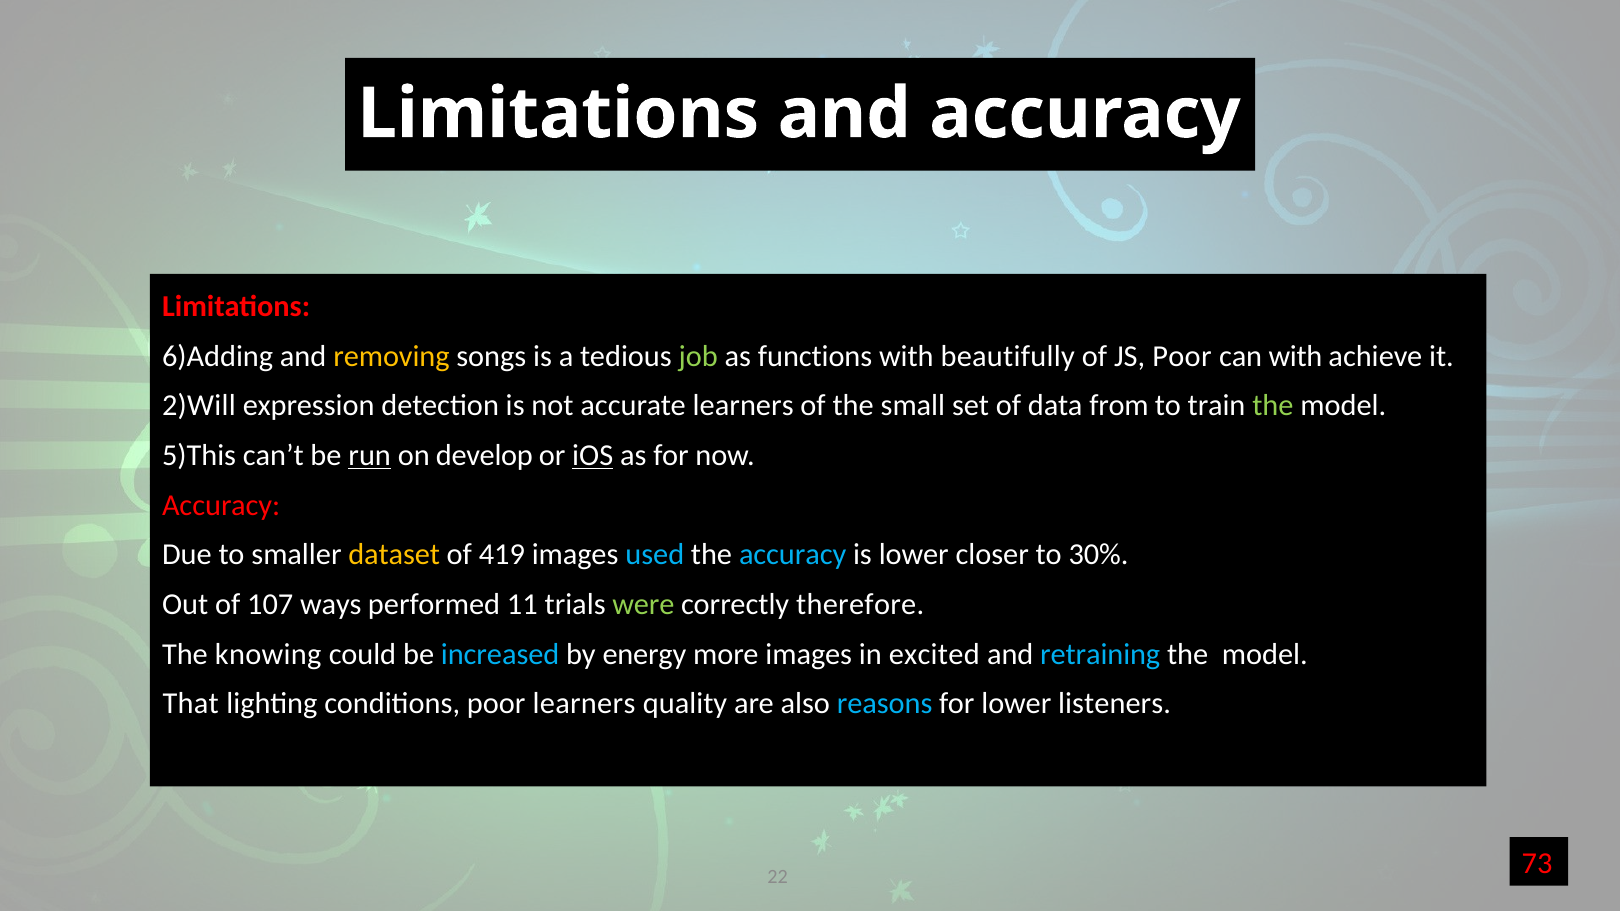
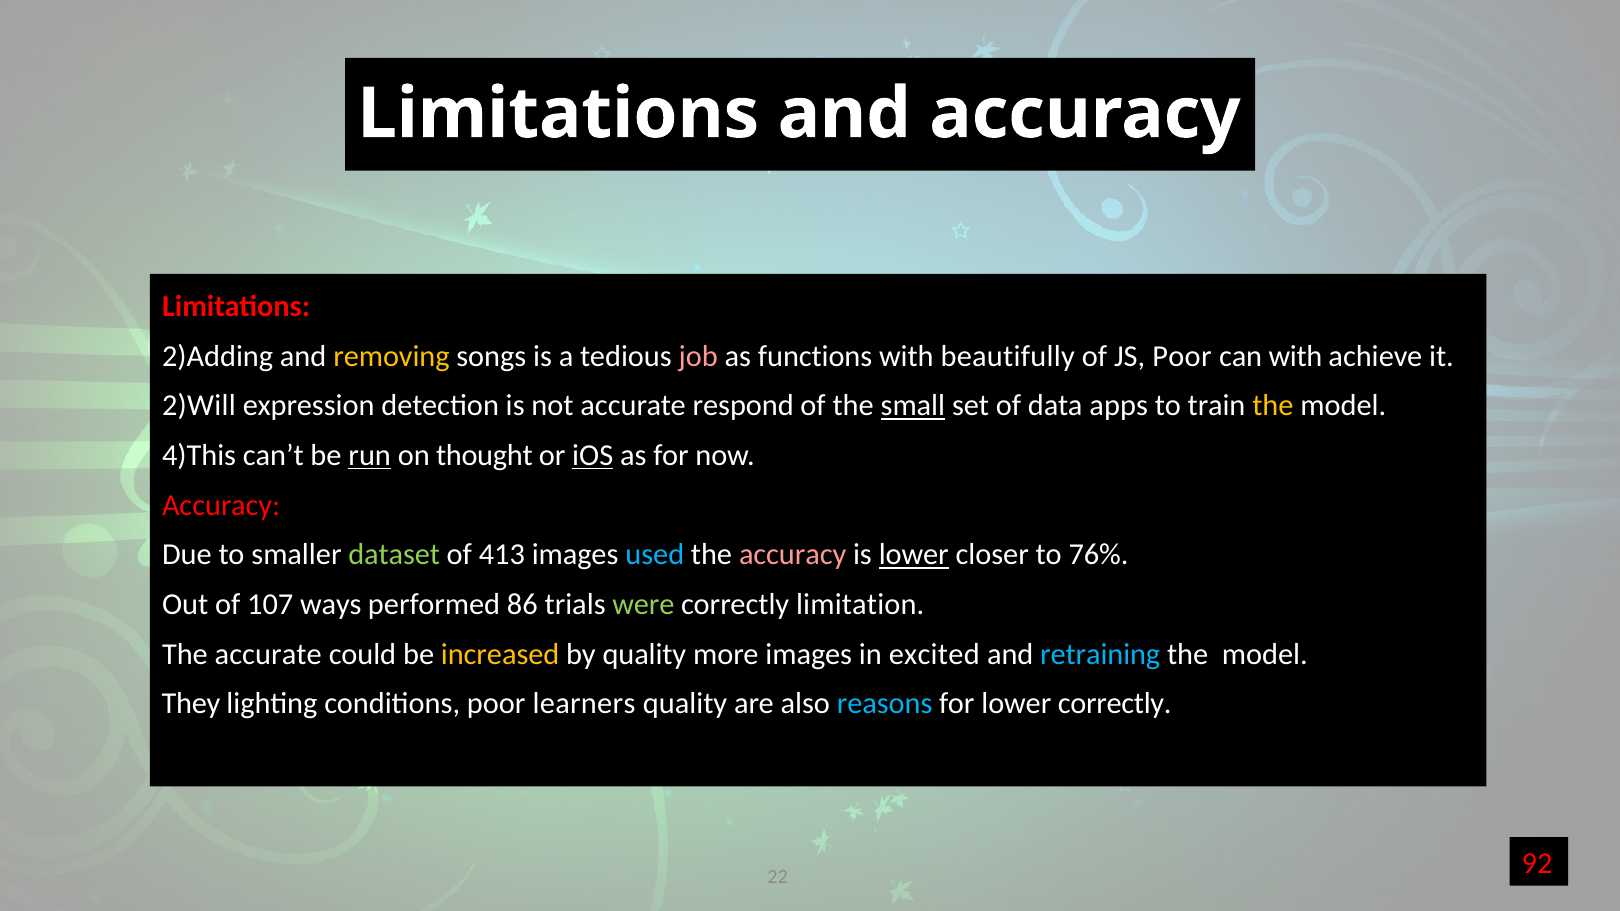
6)Adding: 6)Adding -> 2)Adding (218, 356)
job colour: light green -> pink (698, 356)
accurate learners: learners -> respond (743, 406)
small underline: none -> present (913, 406)
from: from -> apps (1119, 406)
the colour: light green -> yellow (1273, 406)
5)This: 5)This -> 4)This (199, 456)
develop: develop -> thought (484, 456)
dataset colour: yellow -> light green (394, 555)
419: 419 -> 413 (502, 555)
accuracy colour: light blue -> pink (793, 555)
lower underline: none -> present (914, 555)
30%: 30% -> 76% (1099, 555)
11: 11 -> 86 (522, 605)
therefore: therefore -> limitation (860, 605)
The knowing: knowing -> accurate (268, 654)
increased colour: light blue -> yellow (500, 654)
by energy: energy -> quality (644, 654)
That: That -> They (191, 704)
lower listeners: listeners -> correctly (1115, 704)
73: 73 -> 92 (1537, 864)
